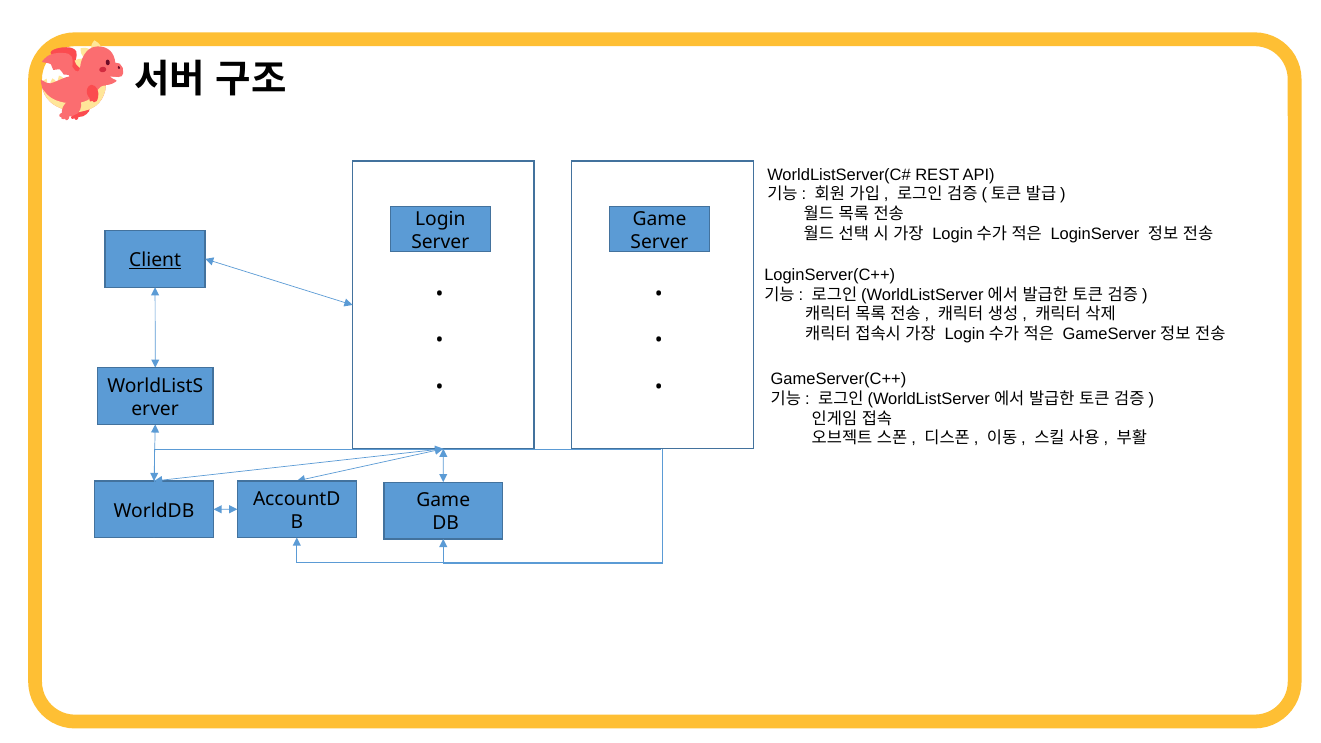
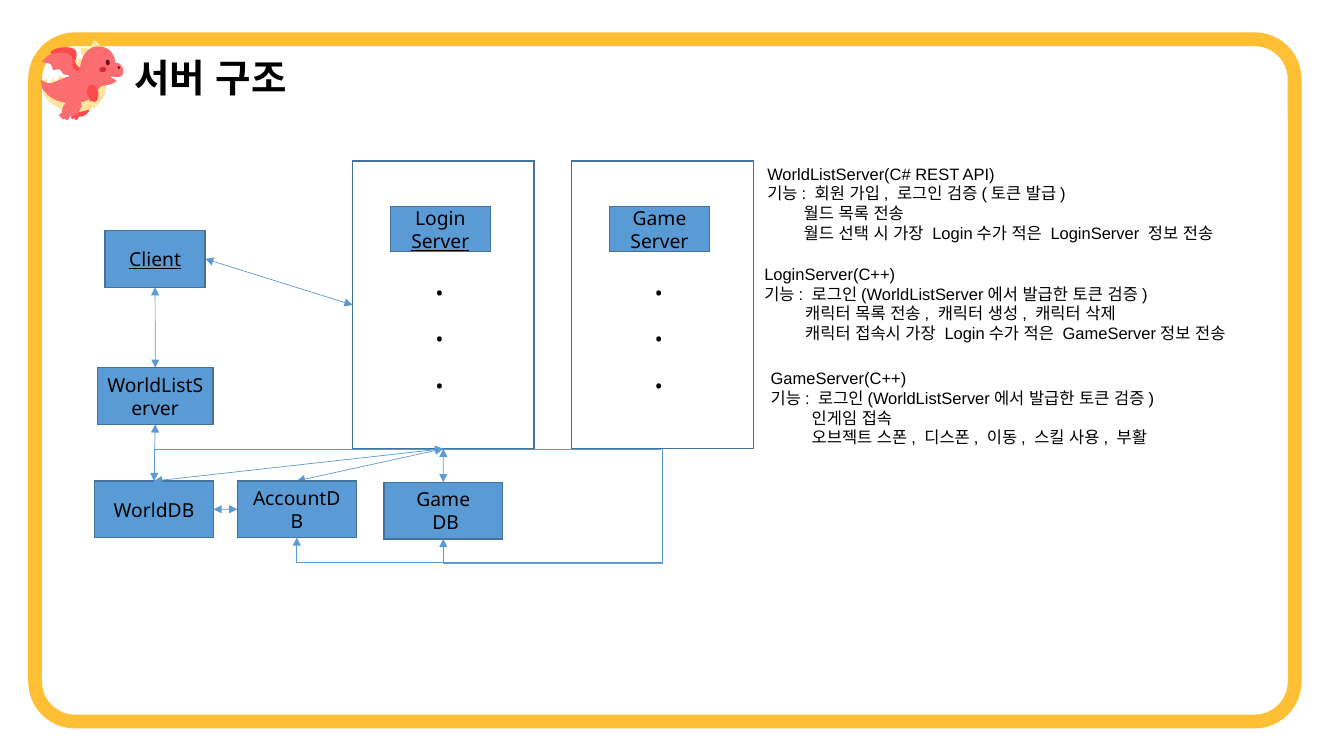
Server underline: none -> present (440, 242)
